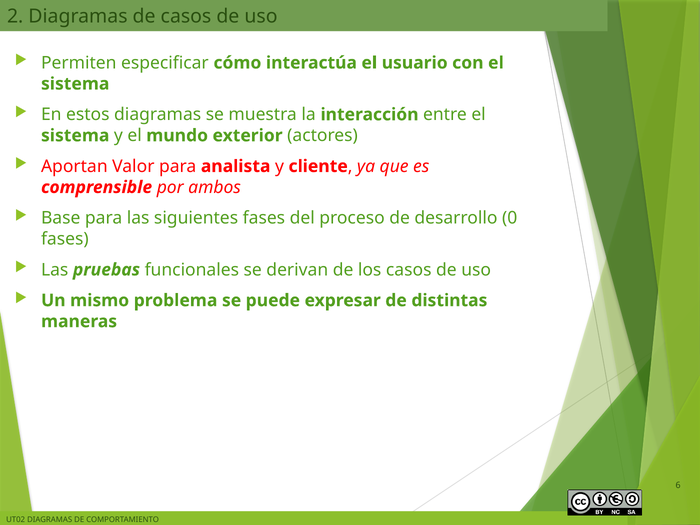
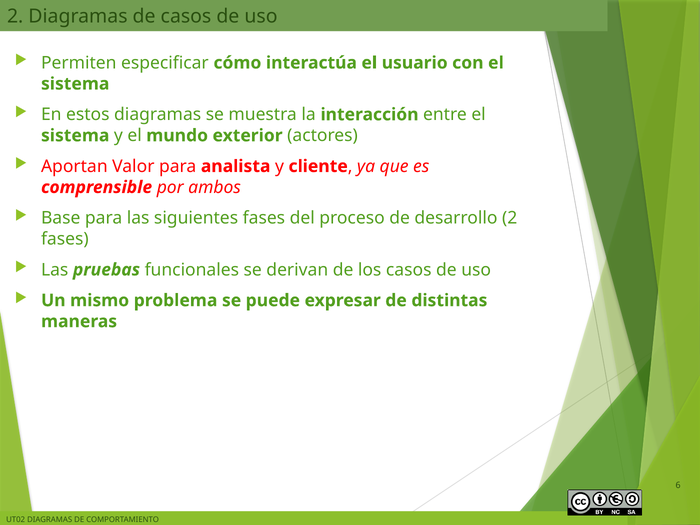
desarrollo 0: 0 -> 2 (510, 218)
